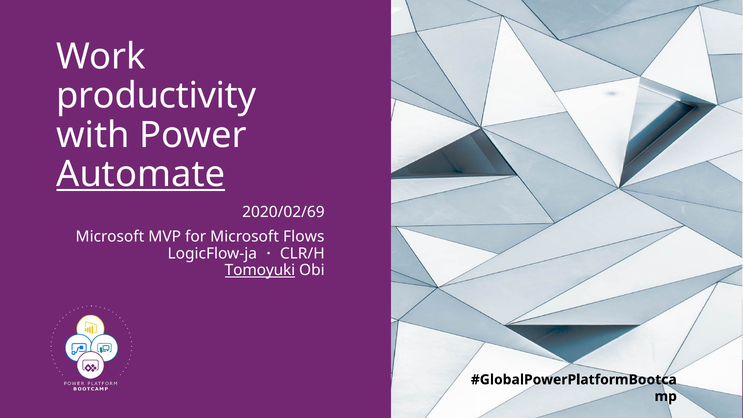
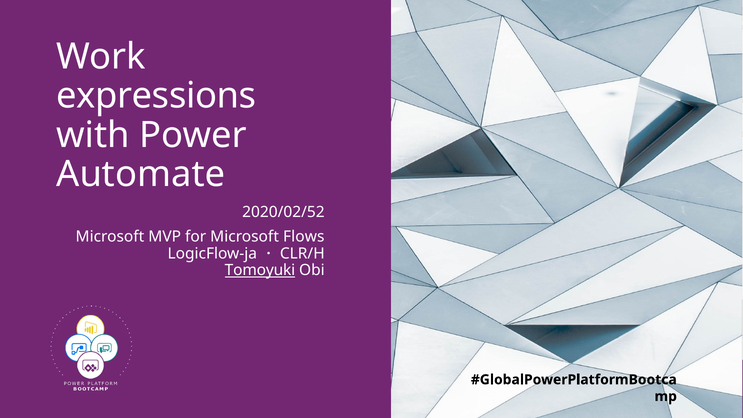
productivity: productivity -> expressions (156, 96)
Automate underline: present -> none (141, 174)
2020/02/69: 2020/02/69 -> 2020/02/52 (283, 212)
